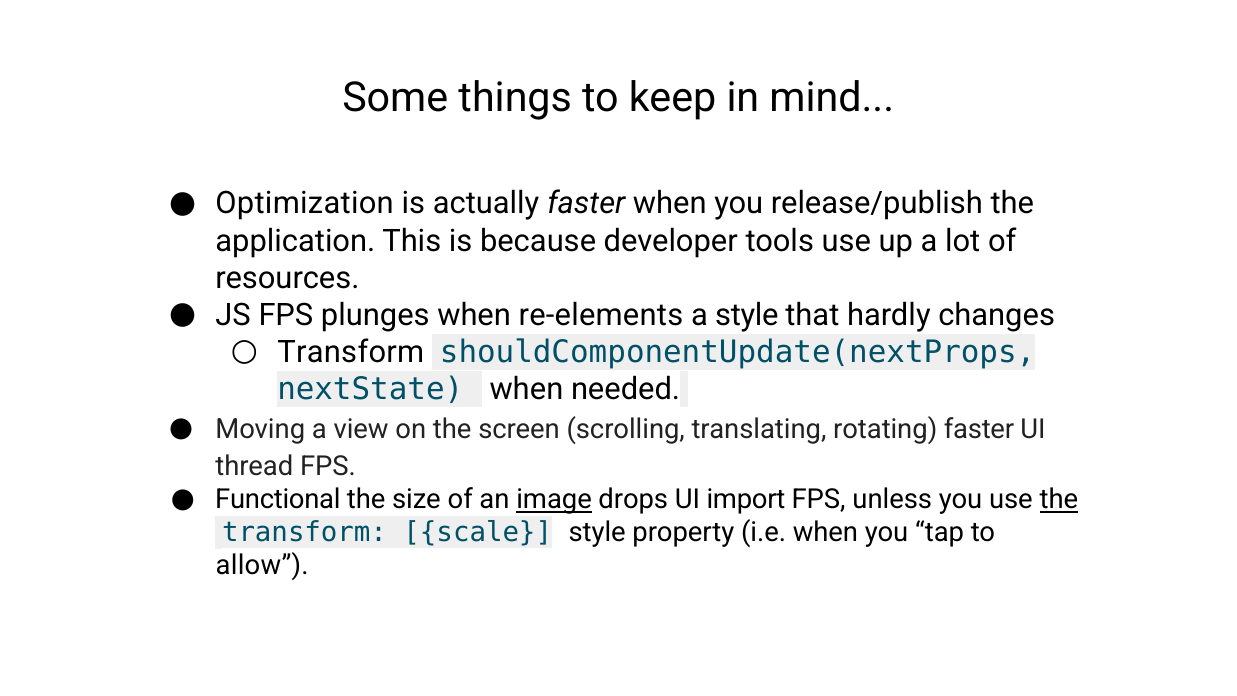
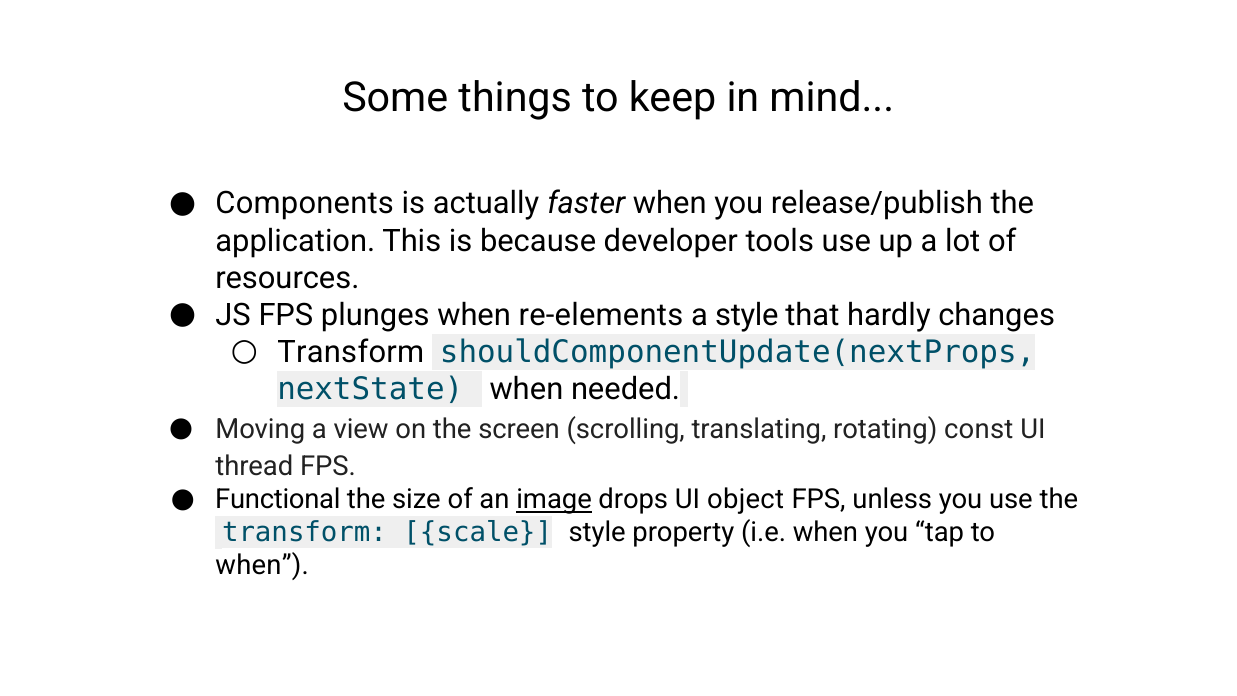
Optimization: Optimization -> Components (305, 204)
rotating faster: faster -> const (979, 429)
import: import -> object (746, 500)
the underline: present -> none (1059, 500)
allow: allow -> when (262, 566)
